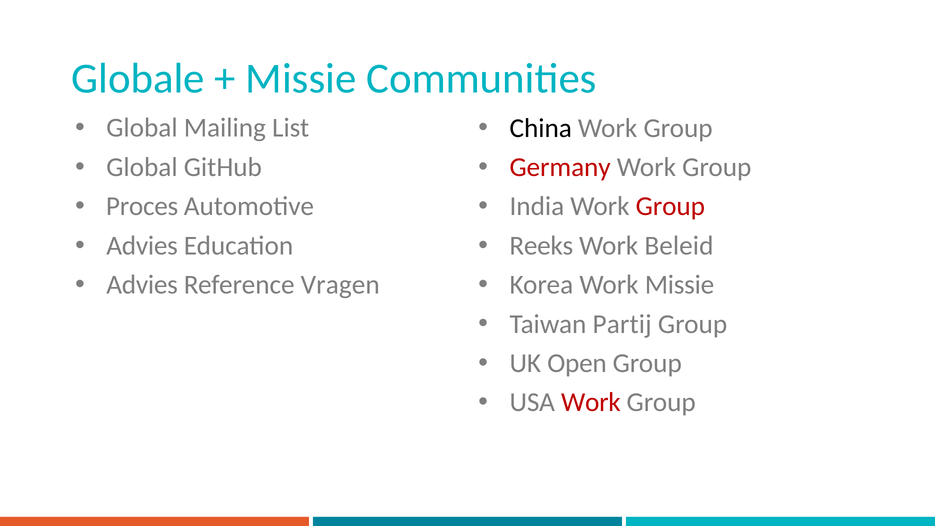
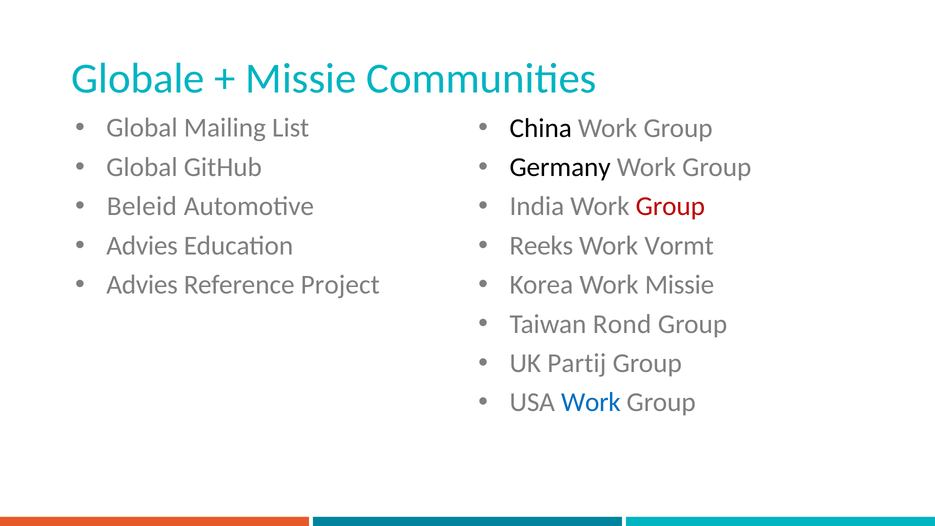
Germany colour: red -> black (560, 167)
Proces: Proces -> Beleid (142, 206)
Beleid: Beleid -> Vormt (679, 246)
Vragen: Vragen -> Project (340, 285)
Partij: Partij -> Rond (622, 324)
Open: Open -> Partij (577, 363)
Work colour: red -> blue (591, 402)
